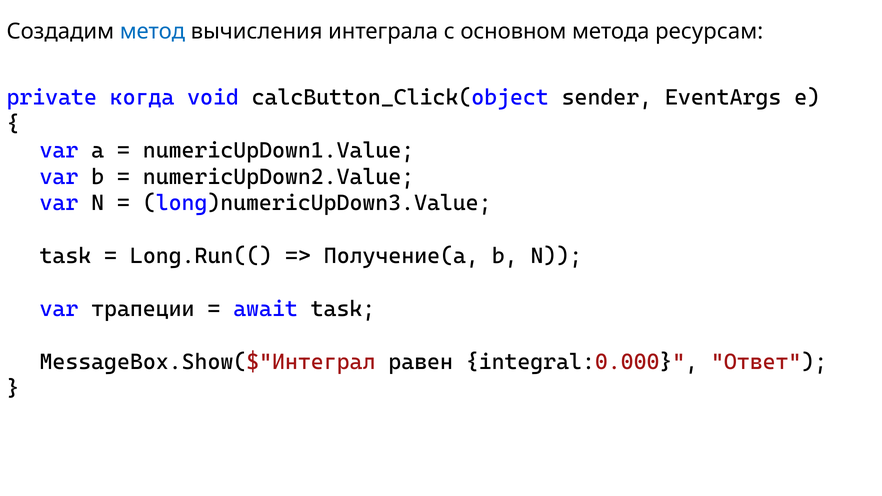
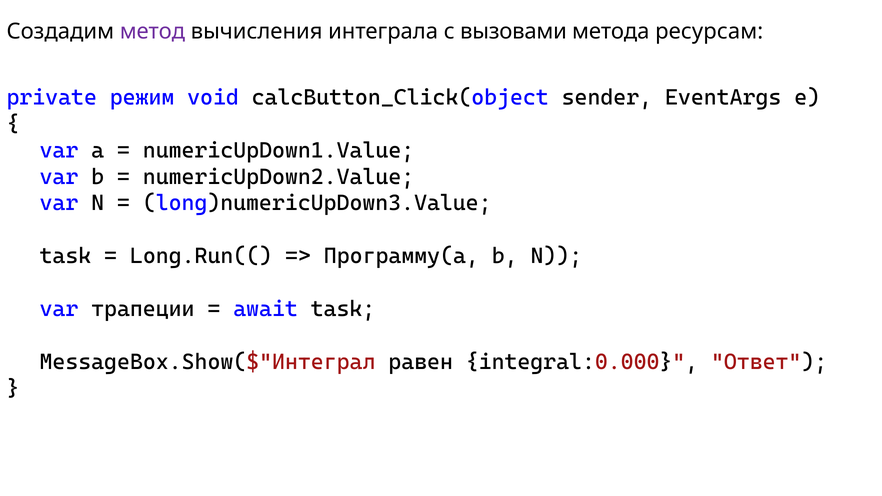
метод colour: blue -> purple (152, 31)
основном: основном -> вызовами (513, 31)
когда: когда -> режим (142, 97)
Получение(a: Получение(a -> Программу(a (401, 256)
